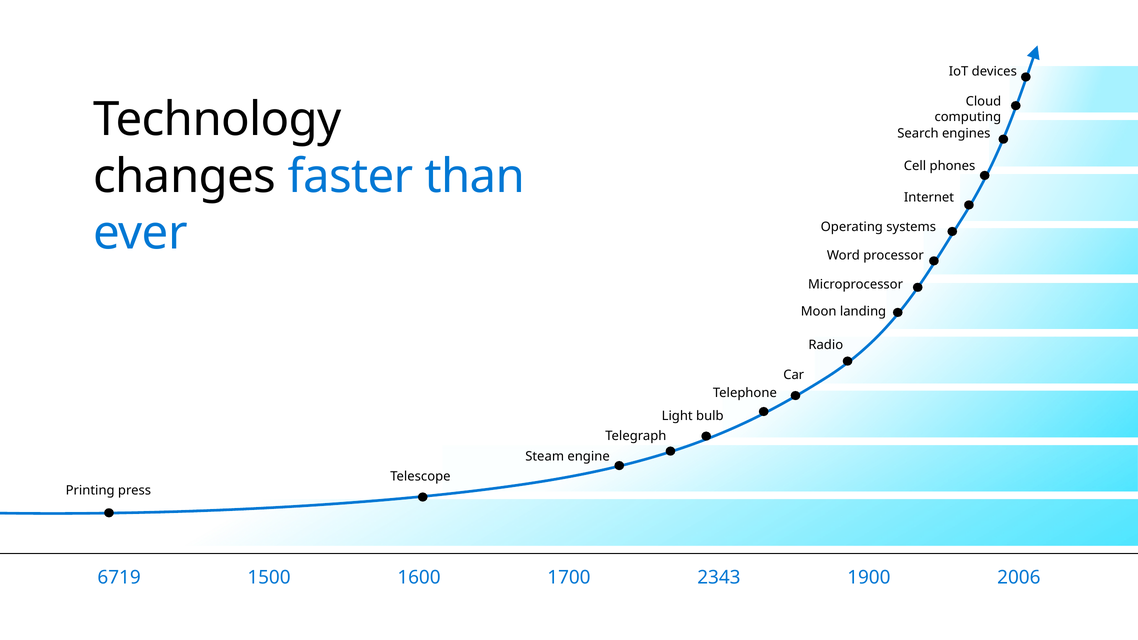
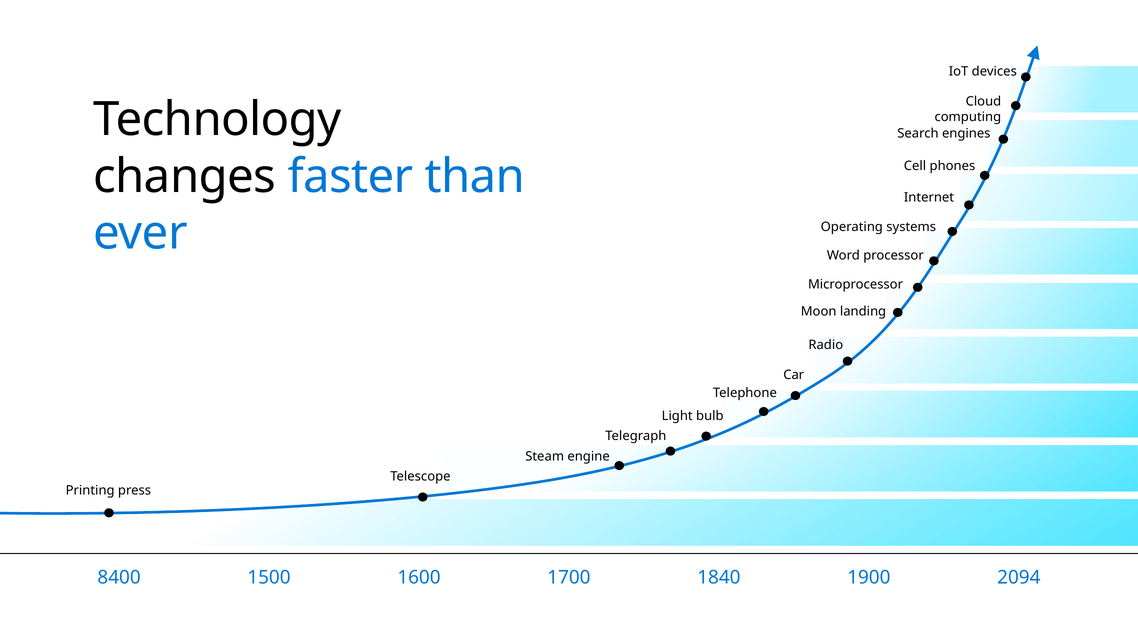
6719: 6719 -> 8400 (119, 577)
2343: 2343 -> 1840 (719, 577)
2006: 2006 -> 2094 (1019, 577)
